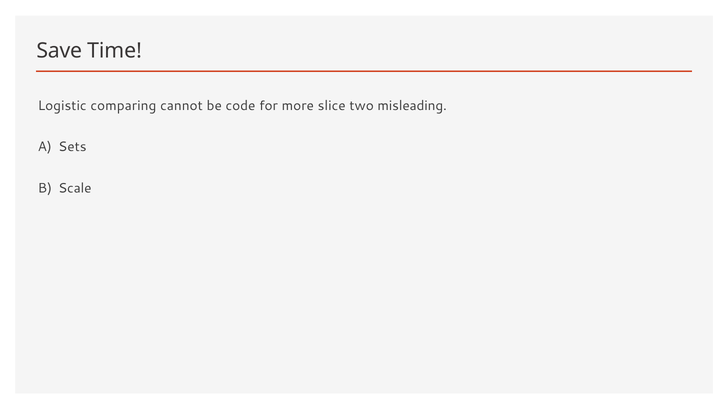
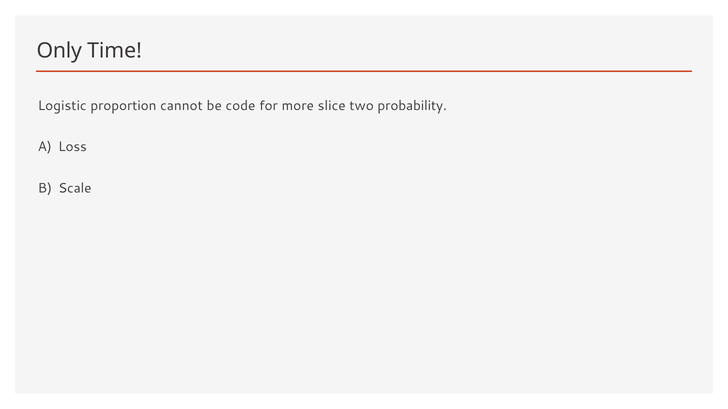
Save: Save -> Only (59, 51)
comparing: comparing -> proportion (123, 106)
misleading: misleading -> probability (412, 106)
Sets: Sets -> Loss (72, 147)
